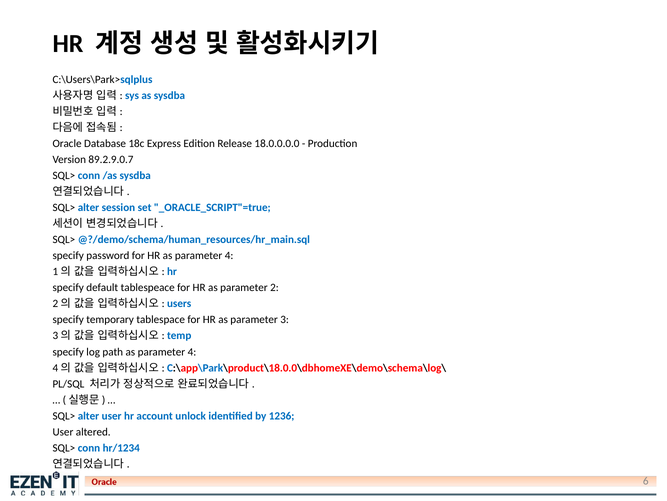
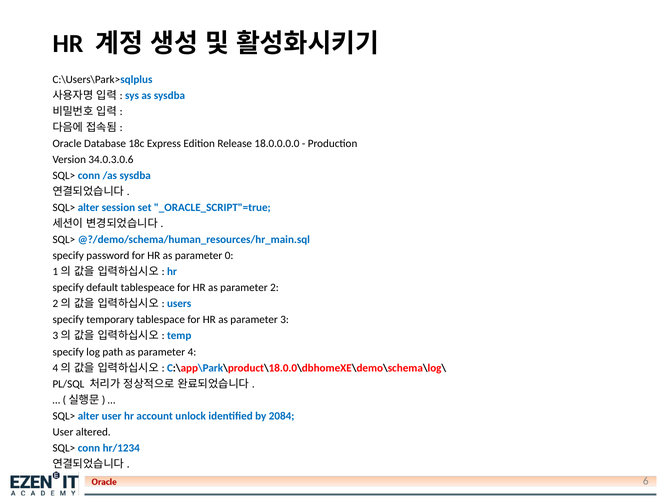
89.2.9.0.7: 89.2.9.0.7 -> 34.0.3.0.6 (111, 159)
HR as parameter 4: 4 -> 0 (229, 255)
1236: 1236 -> 2084 (282, 415)
